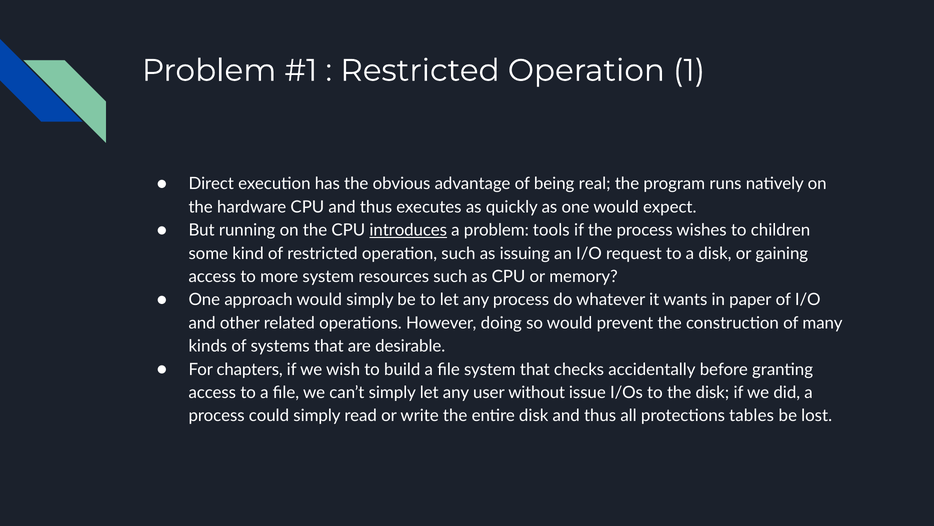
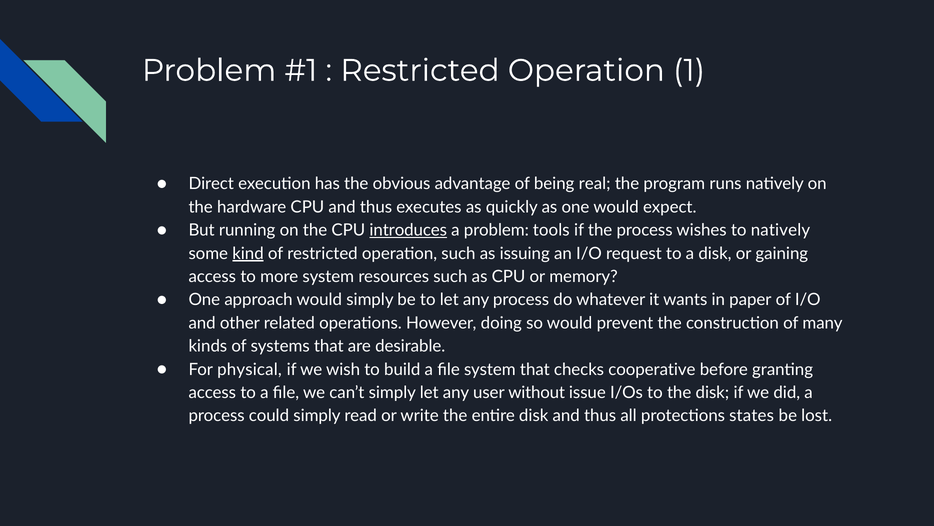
to children: children -> natively (780, 230)
kind underline: none -> present (248, 253)
chapters: chapters -> physical (249, 369)
accidentally: accidentally -> cooperative (652, 369)
tables: tables -> states (752, 415)
